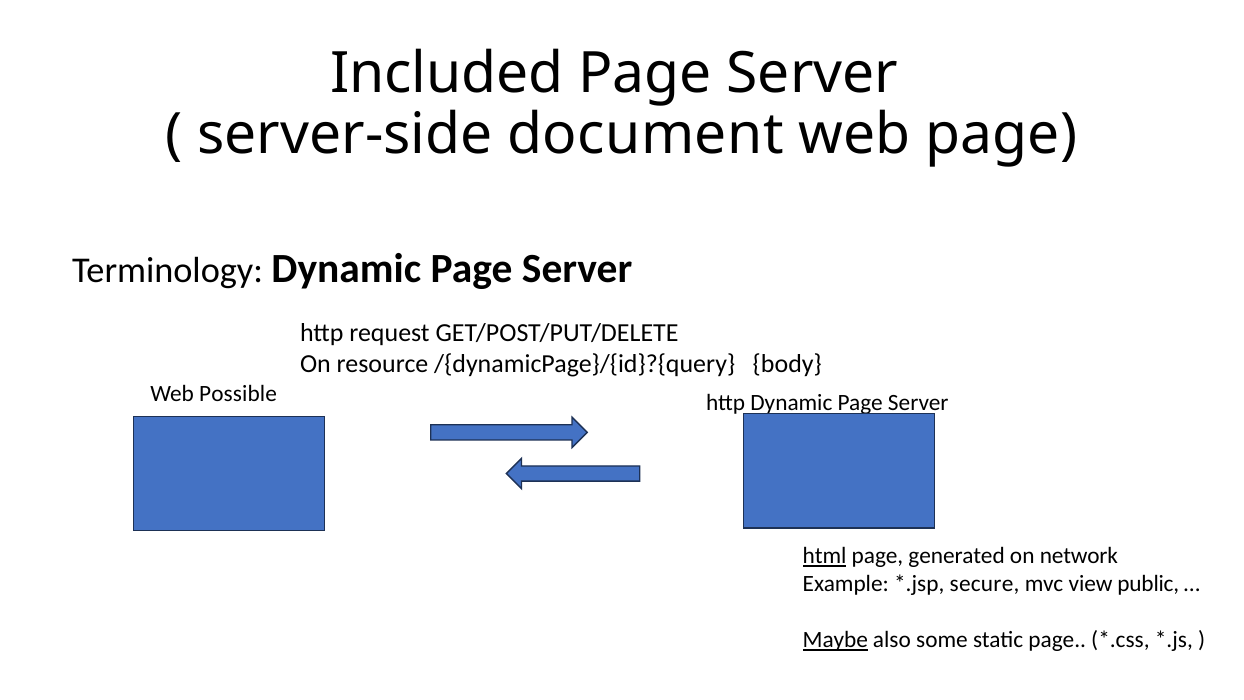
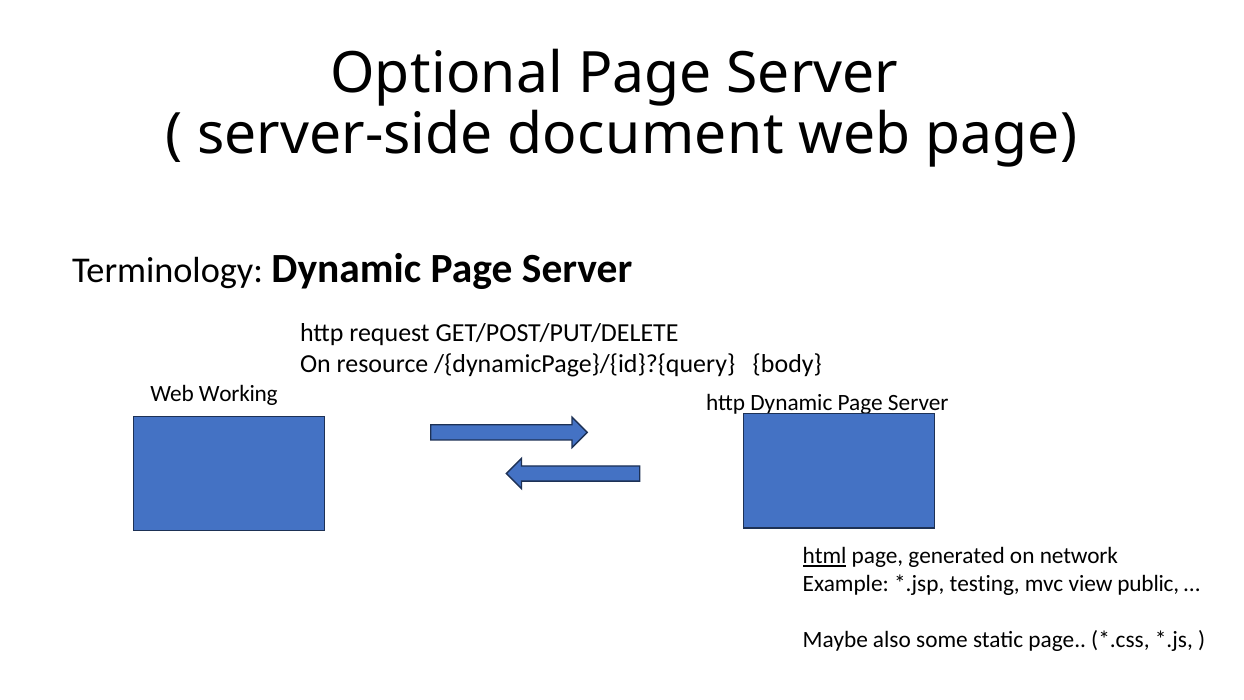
Included: Included -> Optional (447, 73)
Possible: Possible -> Working (238, 394)
secure: secure -> testing (985, 584)
Maybe underline: present -> none (835, 640)
